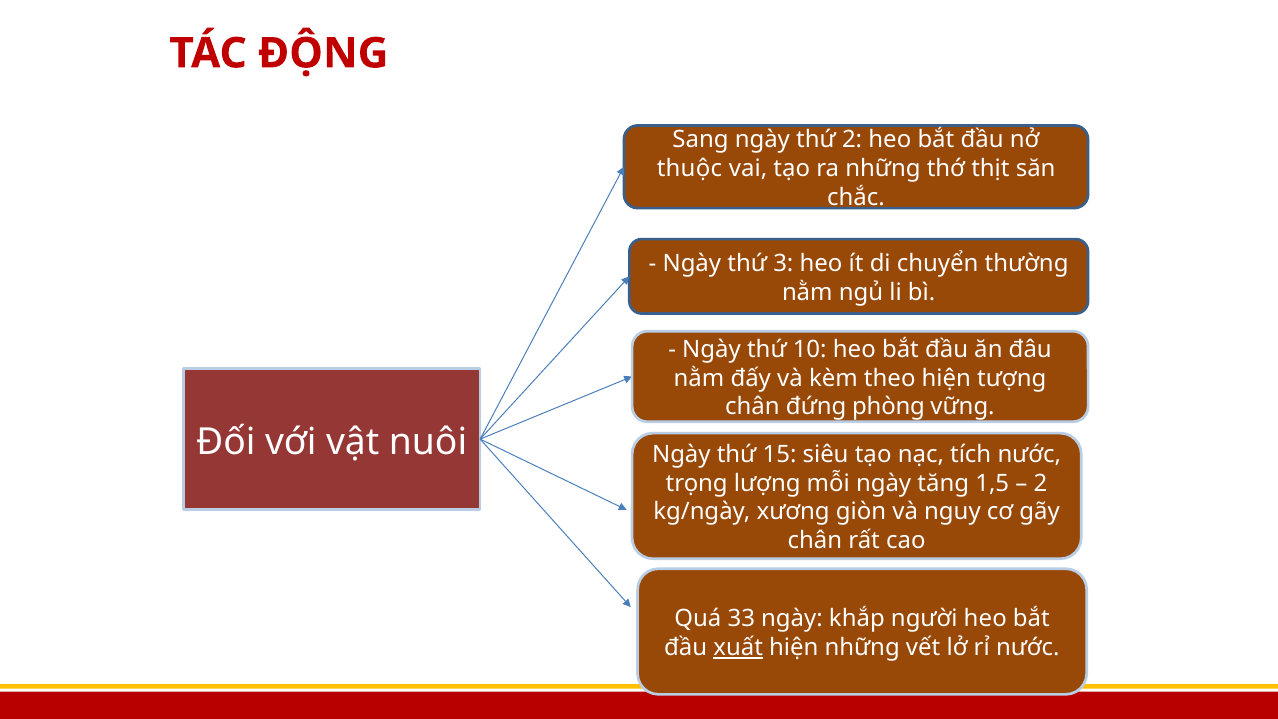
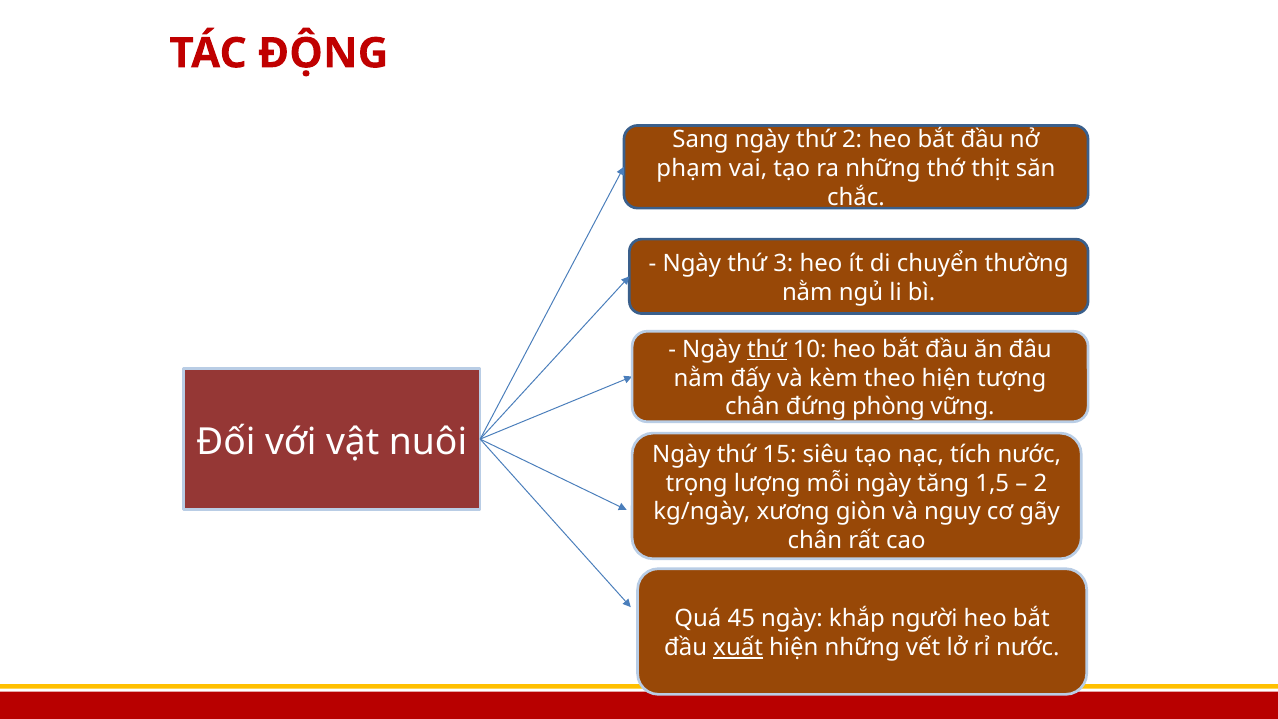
thuộc: thuộc -> phạm (689, 168)
thứ underline: none -> present (767, 349)
33: 33 -> 45 (741, 619)
